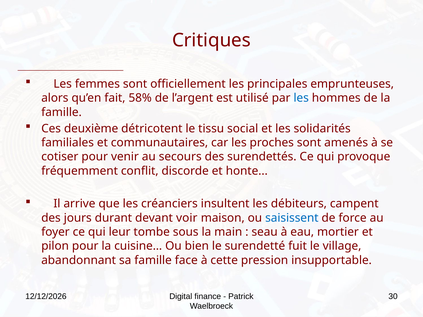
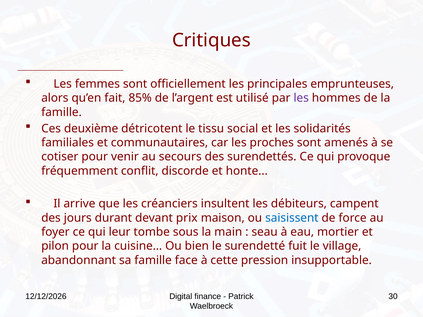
58%: 58% -> 85% (140, 98)
les colour: blue -> purple (301, 98)
voir: voir -> prix (187, 218)
